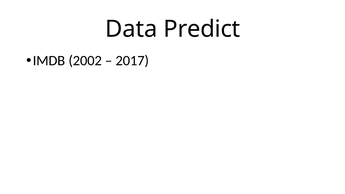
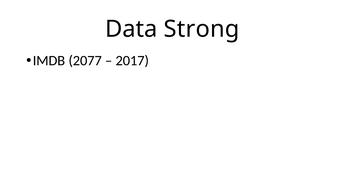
Predict: Predict -> Strong (202, 29)
2002: 2002 -> 2077 (85, 61)
